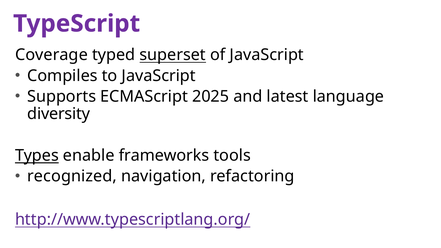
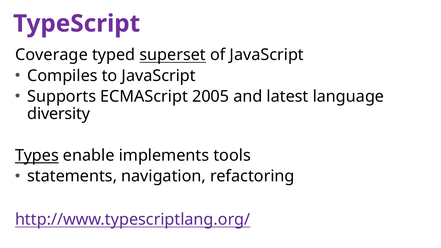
2025: 2025 -> 2005 (211, 96)
frameworks: frameworks -> implements (164, 156)
recognized: recognized -> statements (72, 176)
